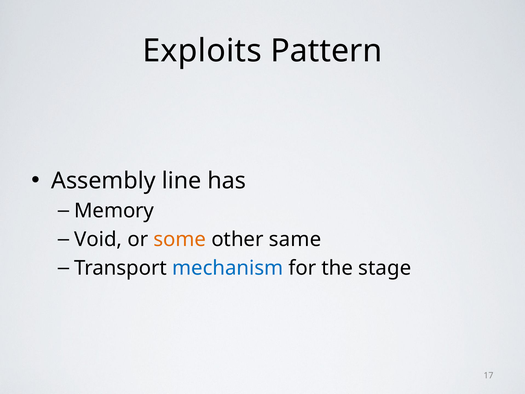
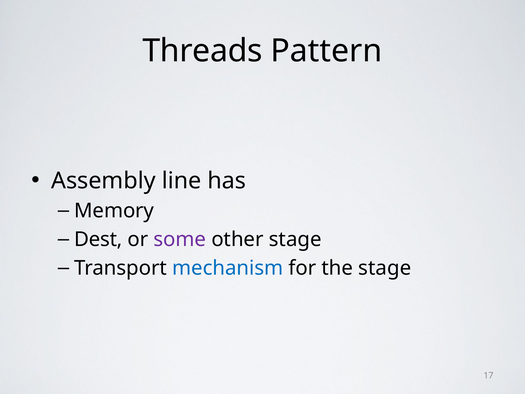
Exploits: Exploits -> Threads (202, 51)
Void: Void -> Dest (98, 239)
some colour: orange -> purple (180, 239)
other same: same -> stage (295, 239)
